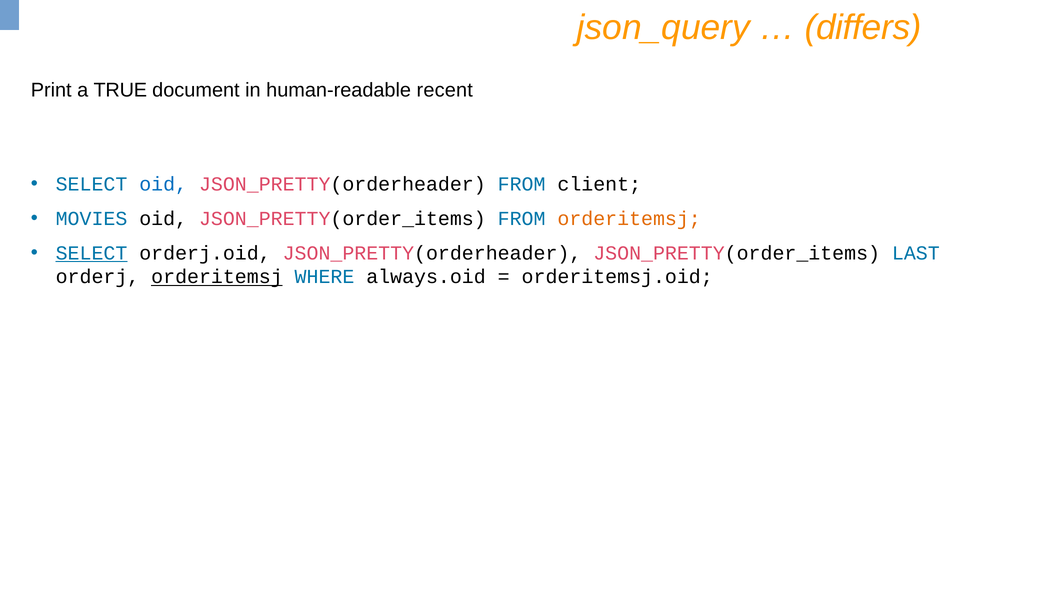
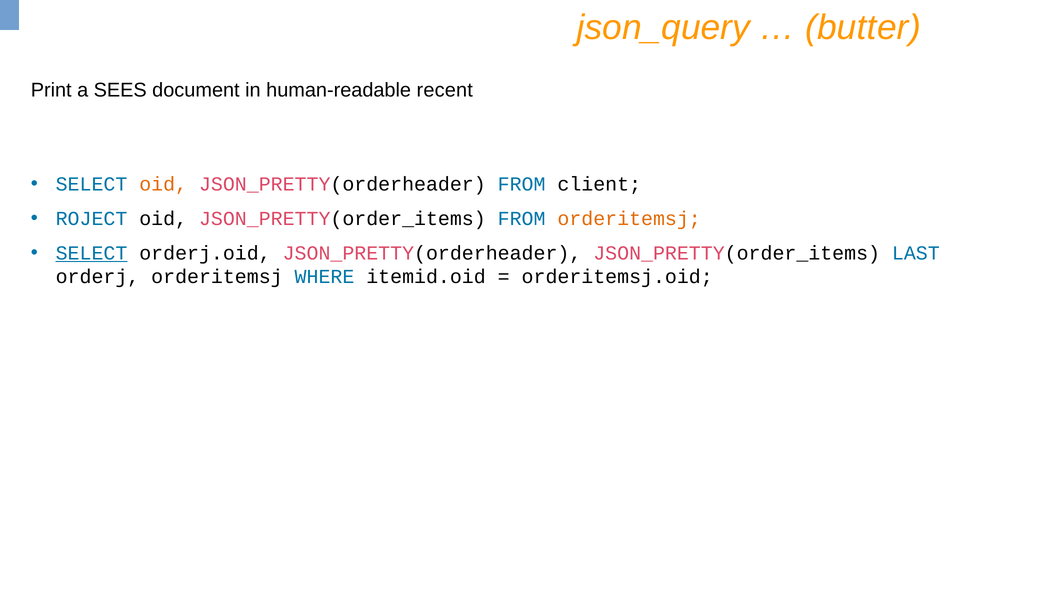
differs: differs -> butter (863, 28)
TRUE: TRUE -> SEES (120, 90)
oid colour: blue -> orange (163, 184)
MOVIES: MOVIES -> ROJECT (92, 219)
orderitemsj underline: present -> none (217, 277)
always.oid: always.oid -> itemid.oid (426, 277)
